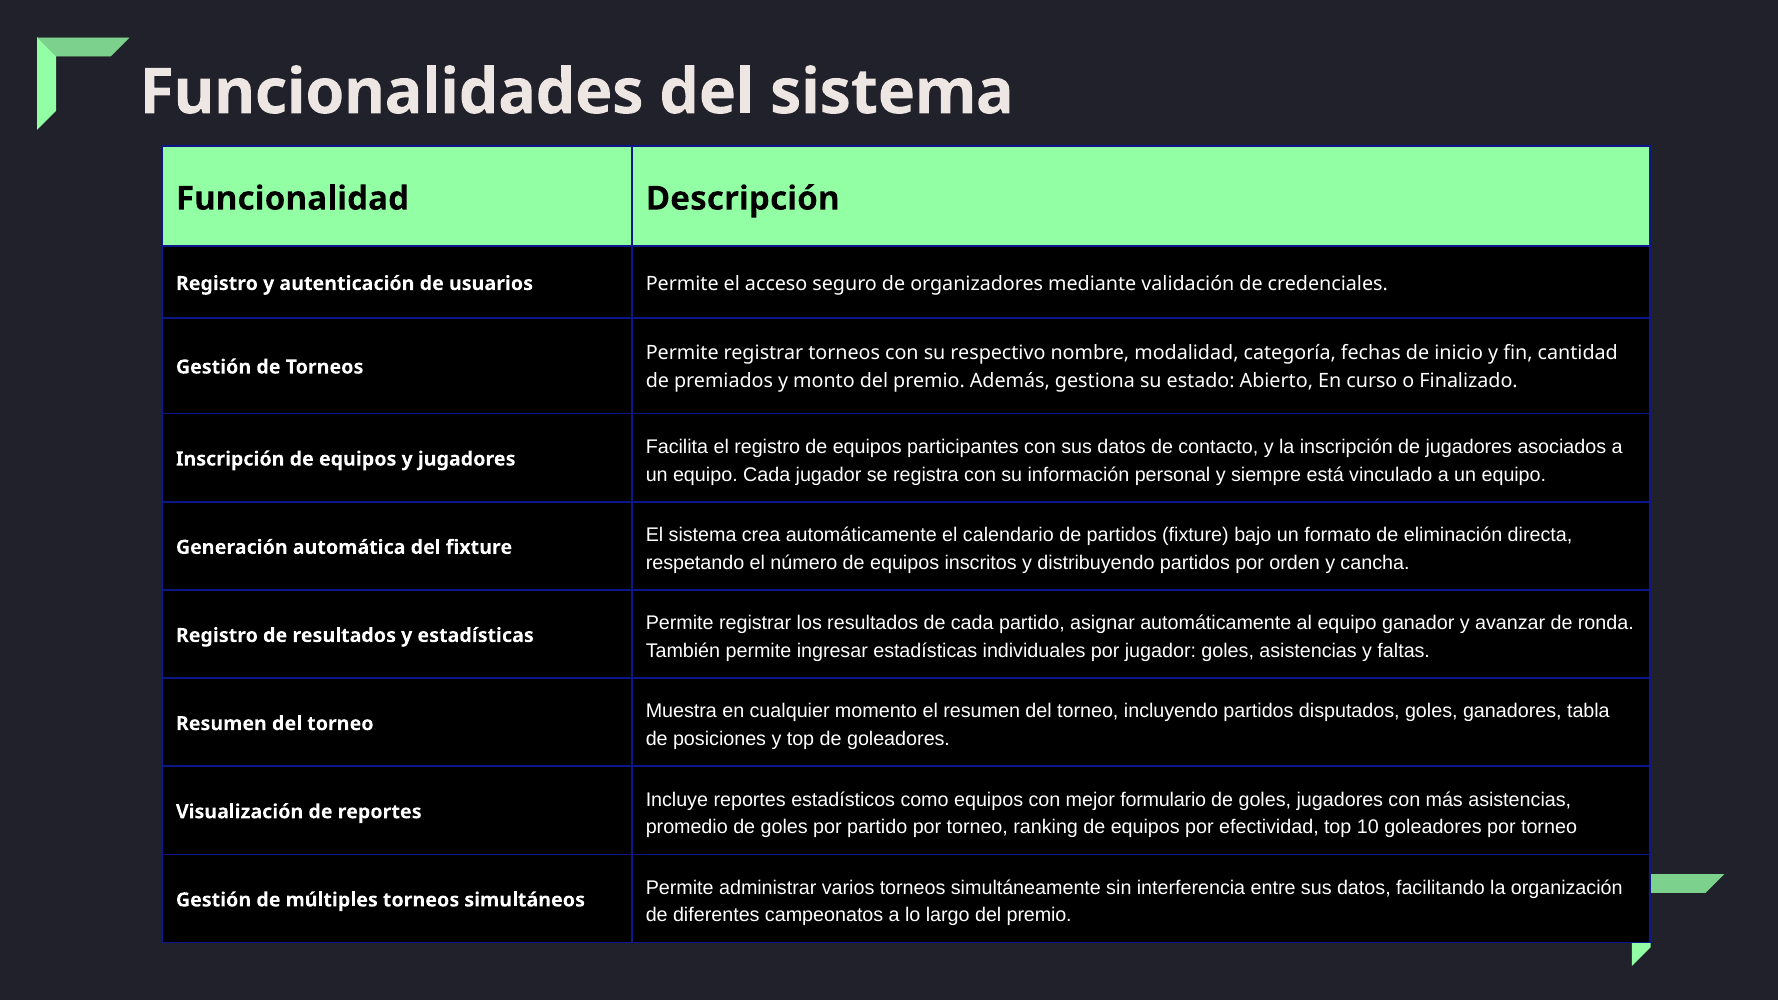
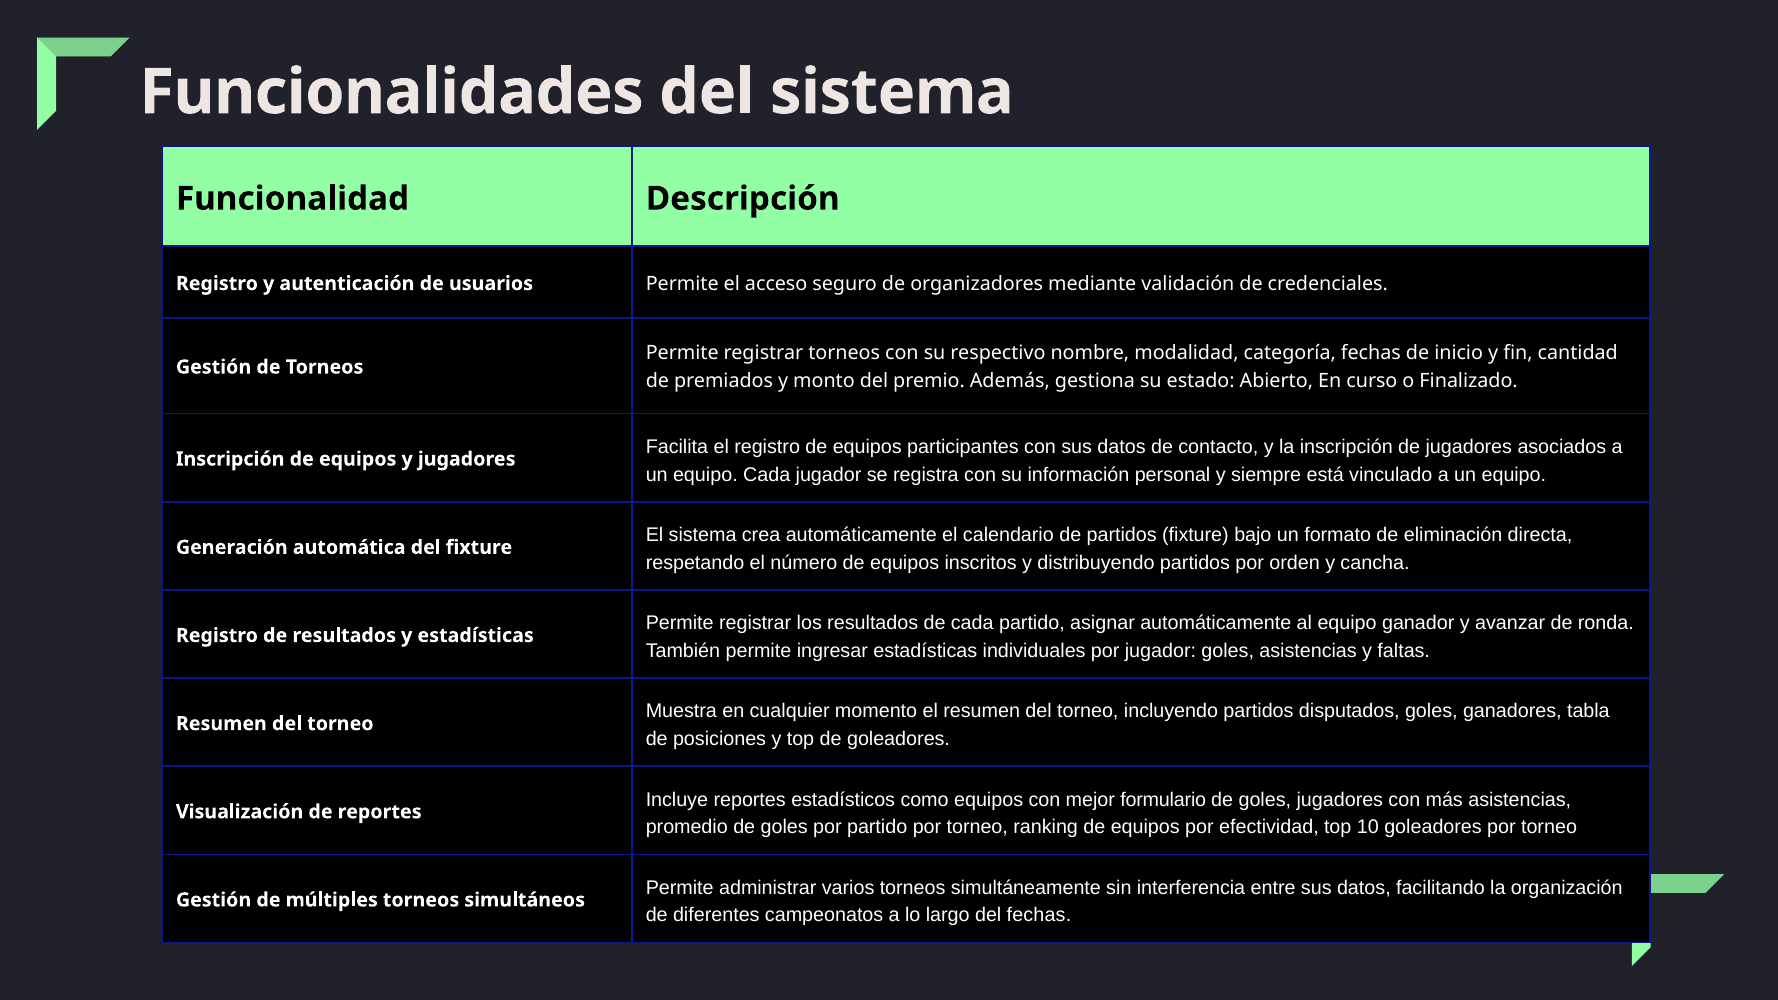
largo del premio: premio -> fechas (1039, 916)
